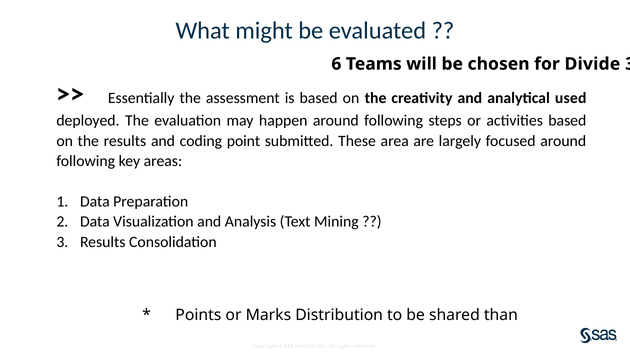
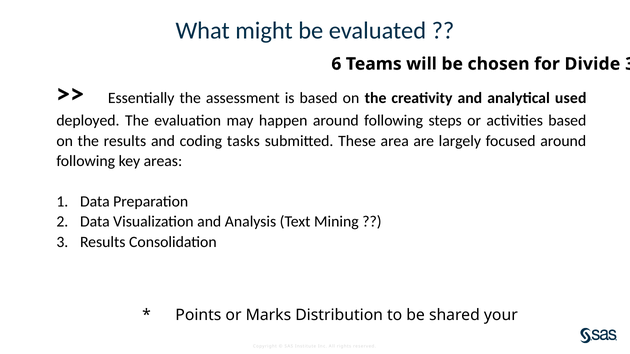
point: point -> tasks (243, 141)
than: than -> your (501, 315)
